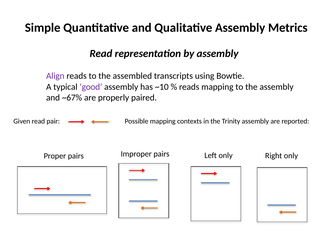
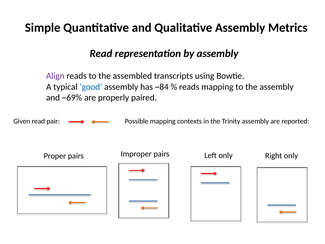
good colour: purple -> blue (91, 87)
~10: ~10 -> ~84 (162, 87)
~67%: ~67% -> ~69% (72, 98)
